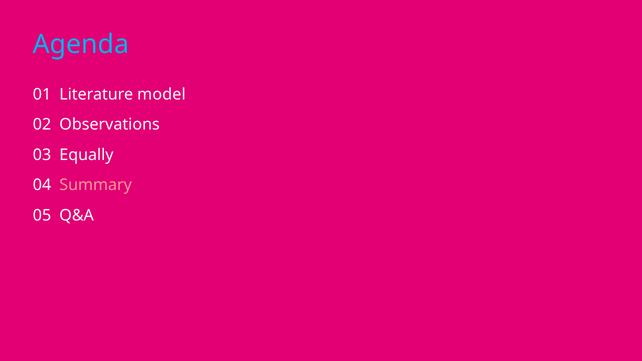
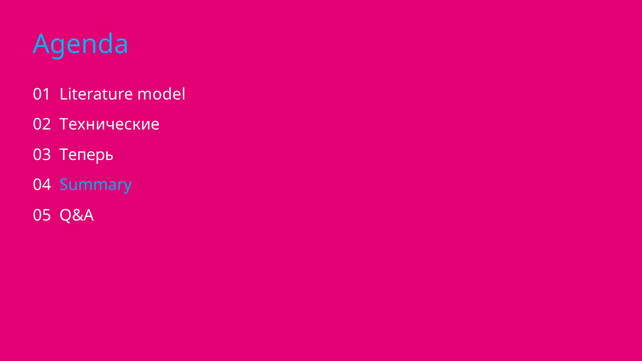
Observations: Observations -> Технические (110, 125)
Equally: Equally -> Теперь (87, 155)
Summary colour: pink -> light blue (96, 185)
